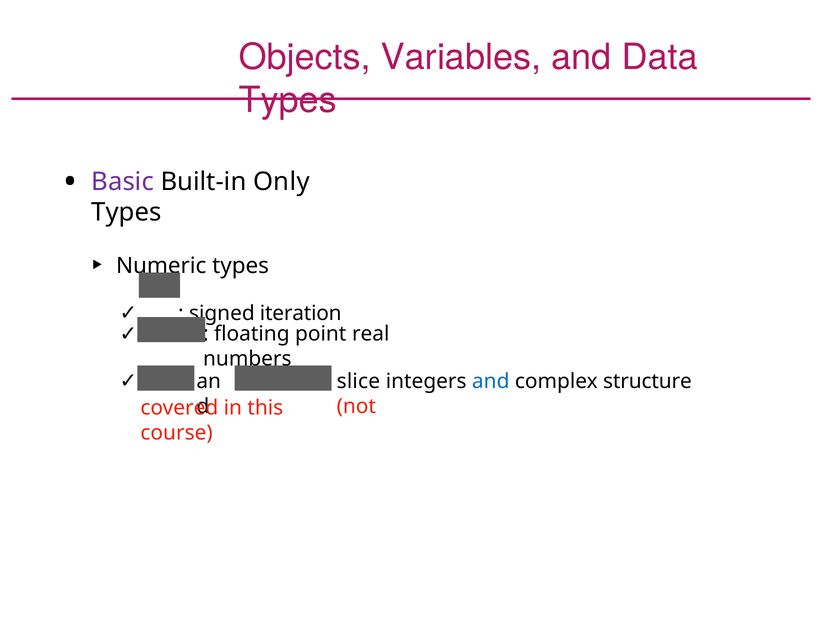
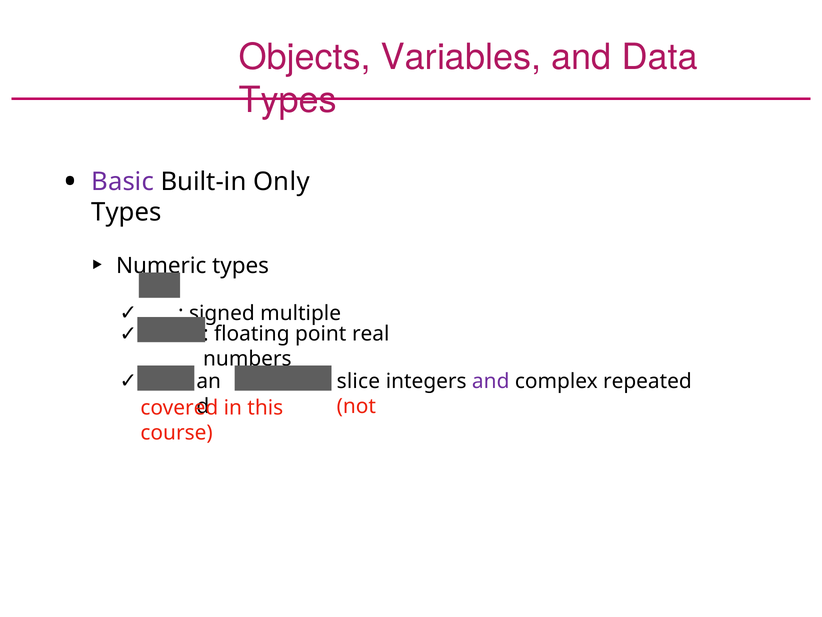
iteration: iteration -> multiple (301, 313)
and colour: blue -> purple (491, 381)
structure: structure -> repeated (647, 381)
